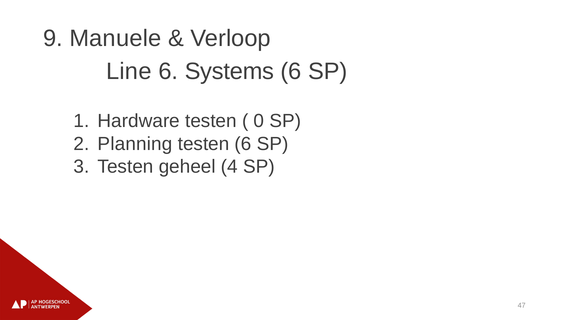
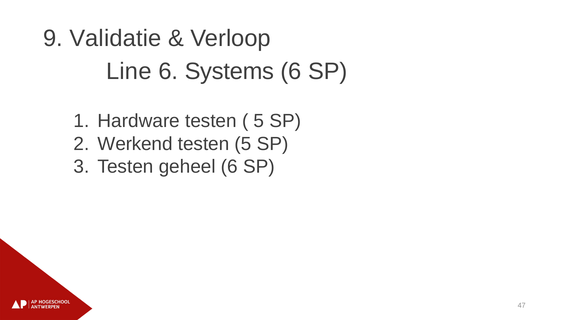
Manuele: Manuele -> Validatie (115, 38)
0: 0 -> 5 (259, 121)
Planning: Planning -> Werkend (135, 144)
testen 6: 6 -> 5 (243, 144)
geheel 4: 4 -> 6 (229, 167)
